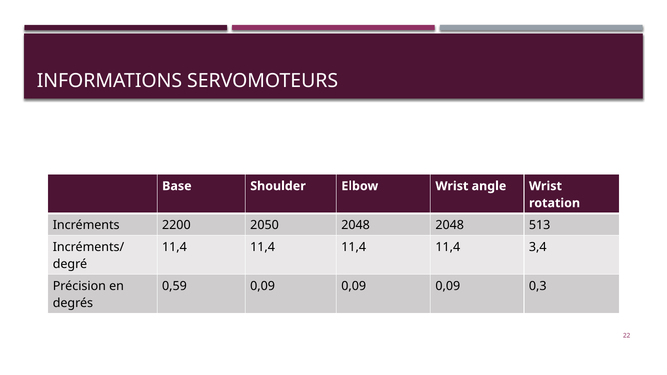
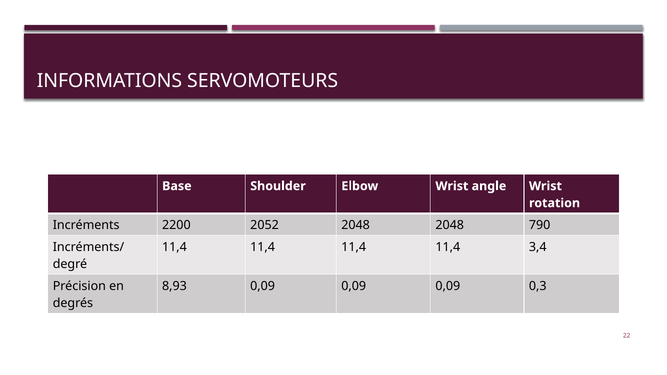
2050: 2050 -> 2052 (265, 225)
513: 513 -> 790 (540, 225)
0,59: 0,59 -> 8,93 (174, 286)
